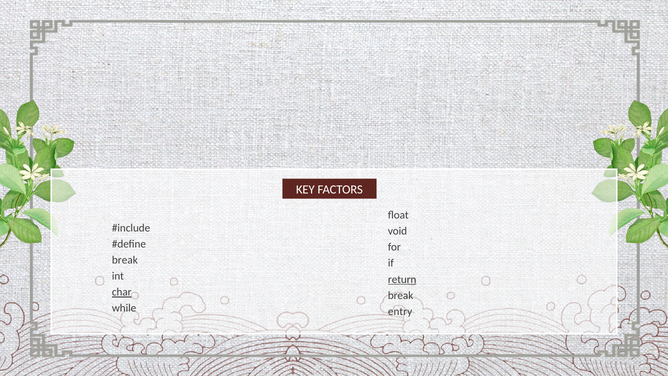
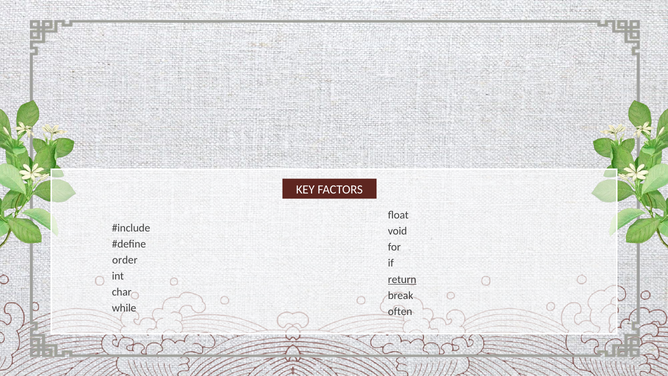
break: break -> order (125, 260)
char underline: present -> none (122, 292)
entry: entry -> often (400, 311)
